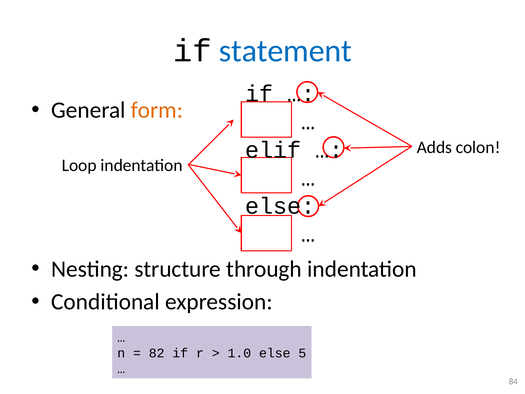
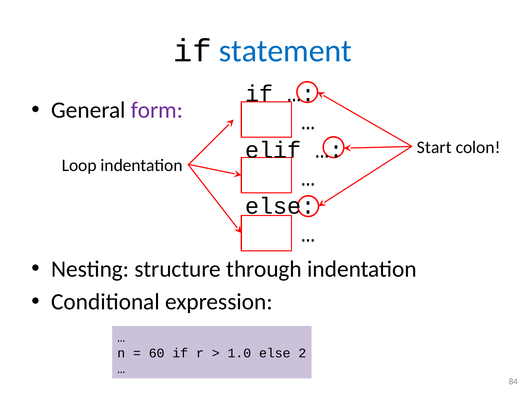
form colour: orange -> purple (157, 110)
Adds: Adds -> Start (434, 147)
82: 82 -> 60 (157, 353)
5: 5 -> 2 (302, 353)
